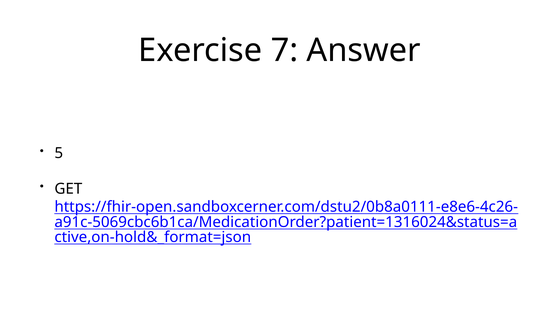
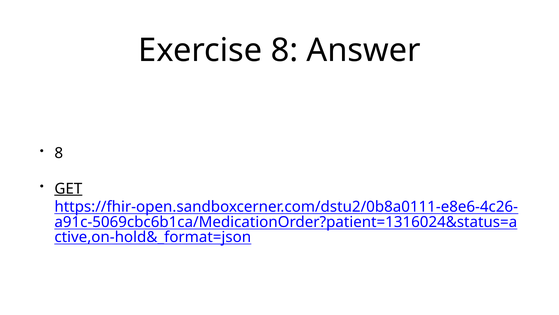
Exercise 7: 7 -> 8 (284, 50)
5: 5 -> 8 (59, 153)
GET underline: none -> present (68, 188)
